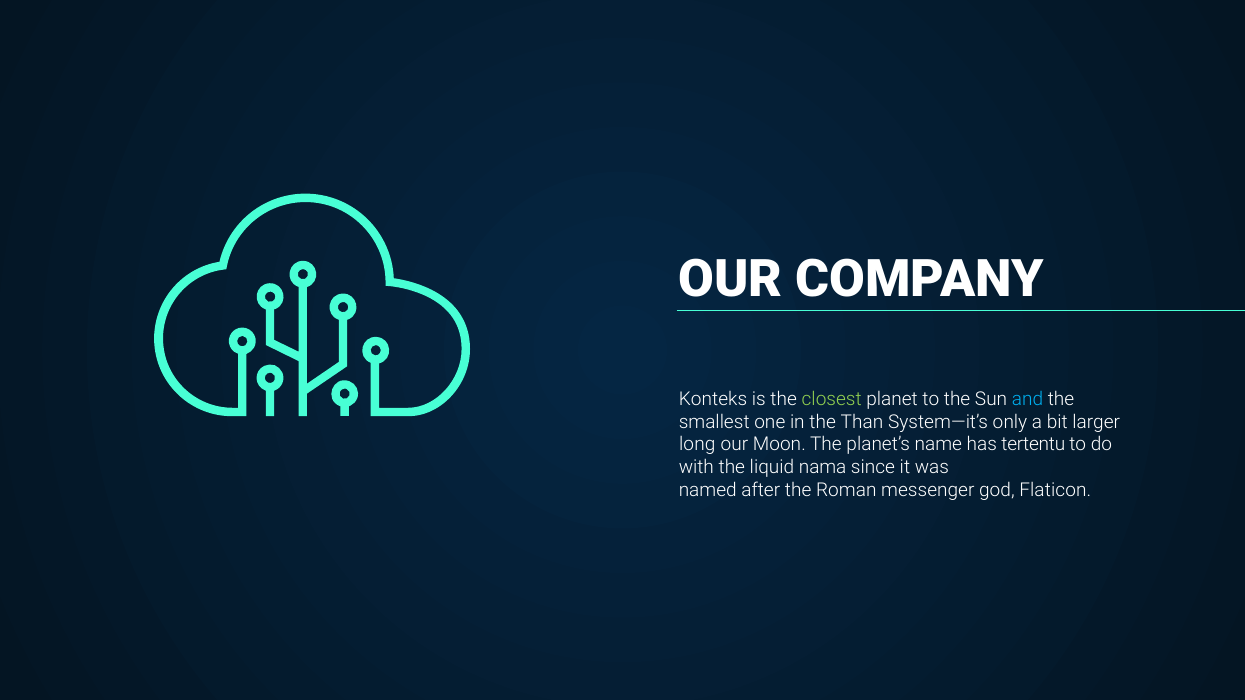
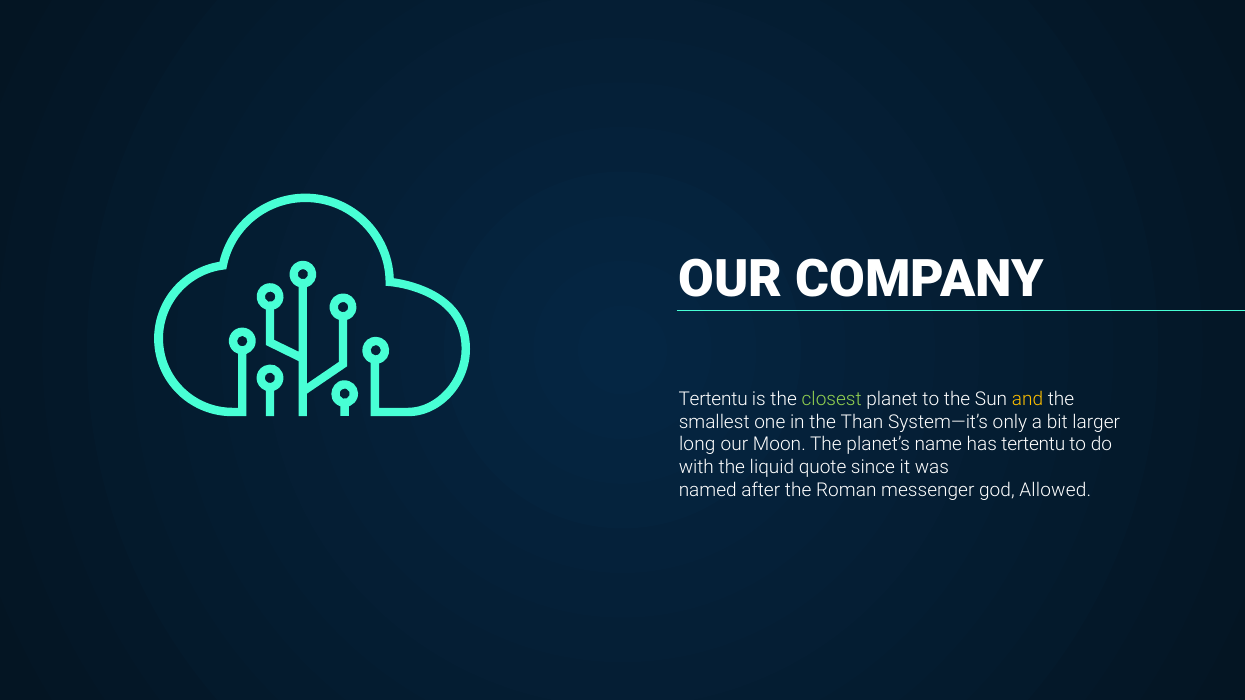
Konteks: Konteks -> Tertentu (713, 399)
and colour: light blue -> yellow (1027, 399)
nama: nama -> quote (823, 468)
Flaticon: Flaticon -> Allowed (1055, 490)
